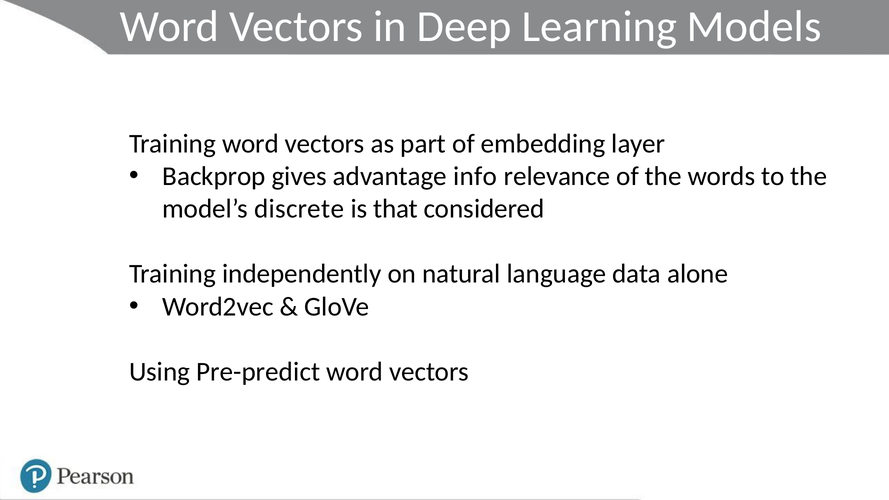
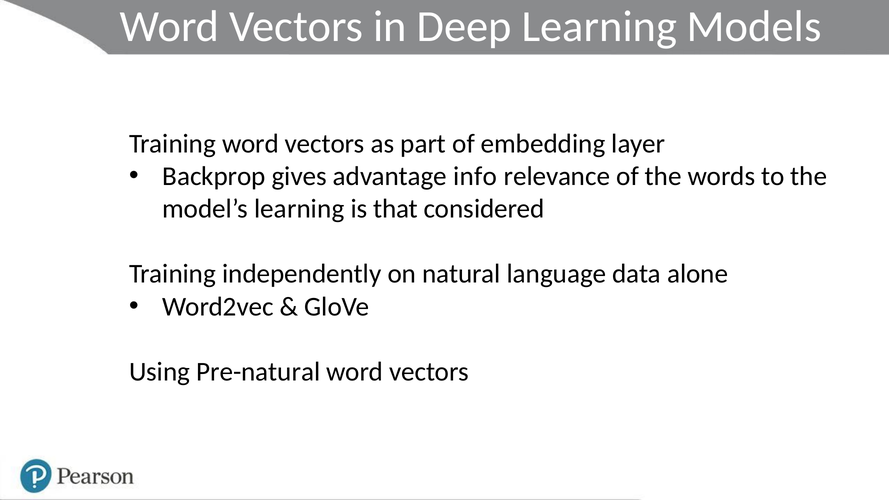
model’s discrete: discrete -> learning (299, 209)
Pre-predict: Pre-predict -> Pre-natural (258, 372)
